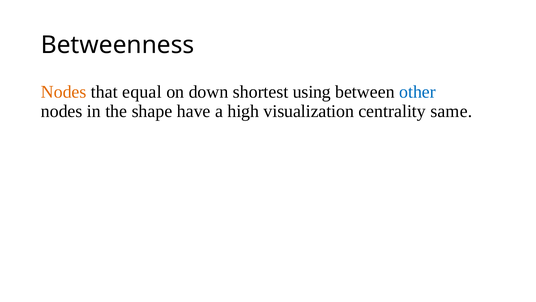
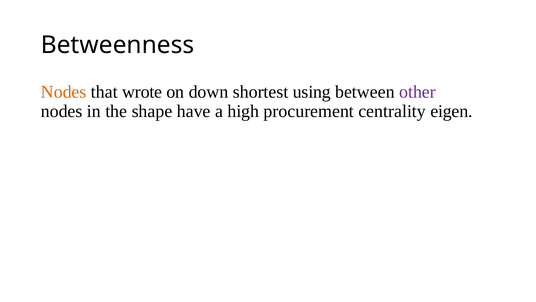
equal: equal -> wrote (142, 92)
other colour: blue -> purple (417, 92)
visualization: visualization -> procurement (309, 111)
same: same -> eigen (452, 111)
